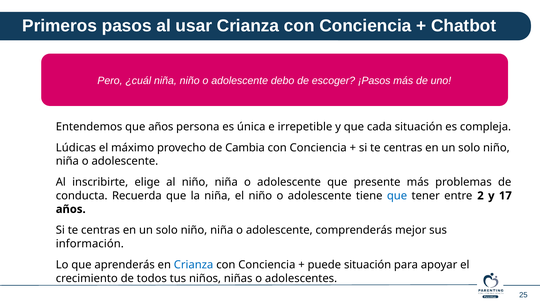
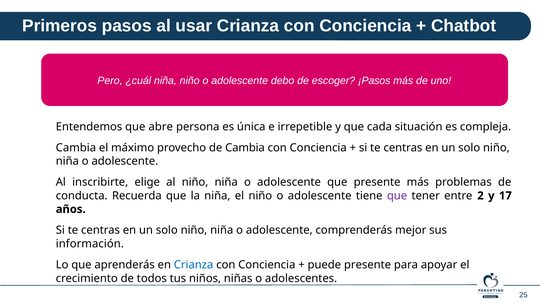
que años: años -> abre (161, 127)
Lúdicas: Lúdicas -> Cambia (76, 148)
que colour: blue -> purple (397, 196)
puede situación: situación -> presente (368, 265)
